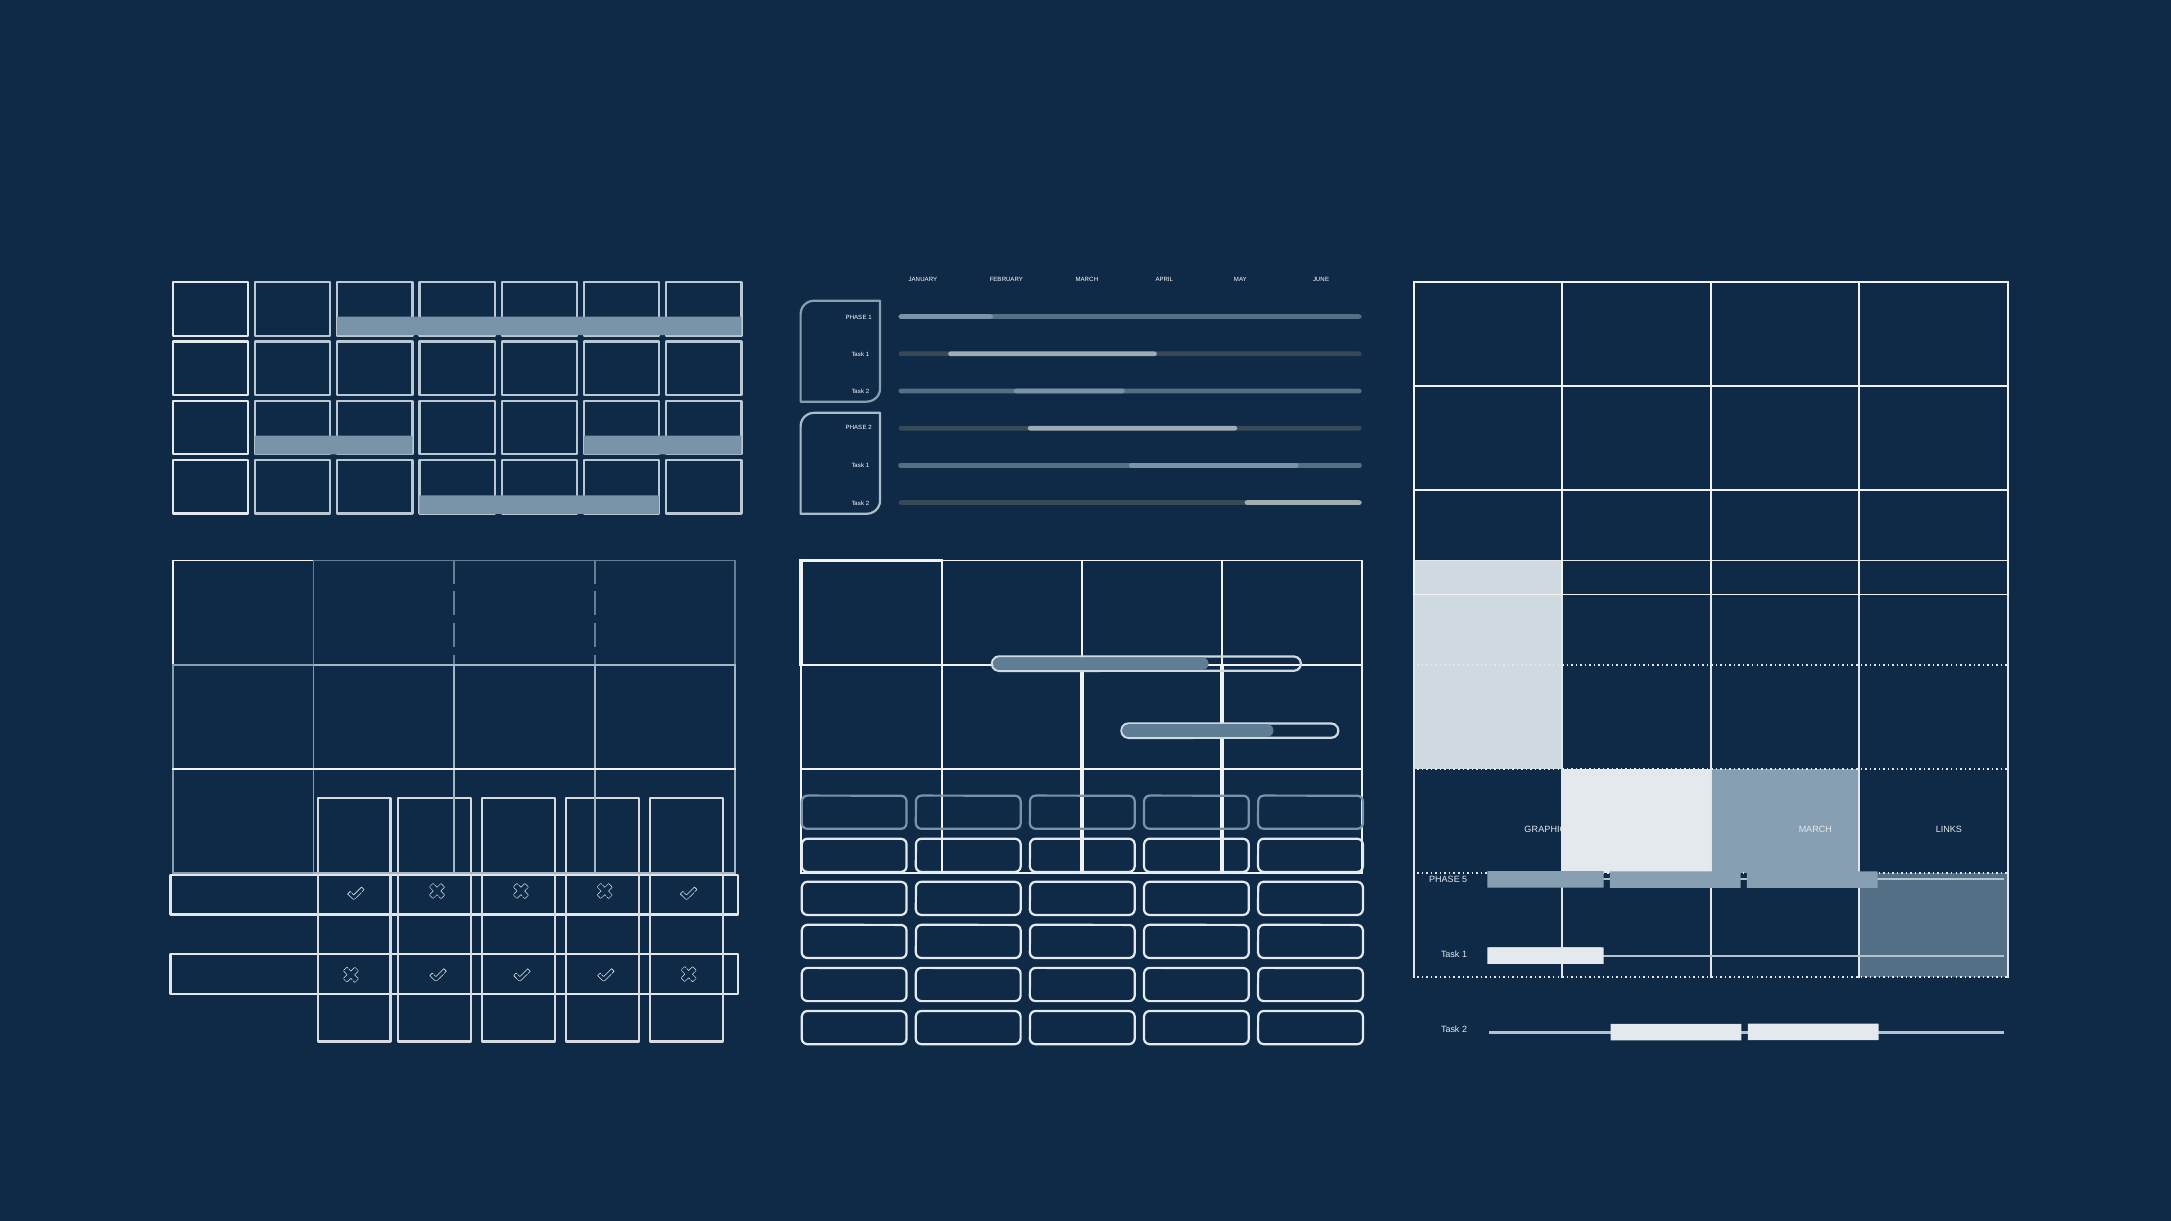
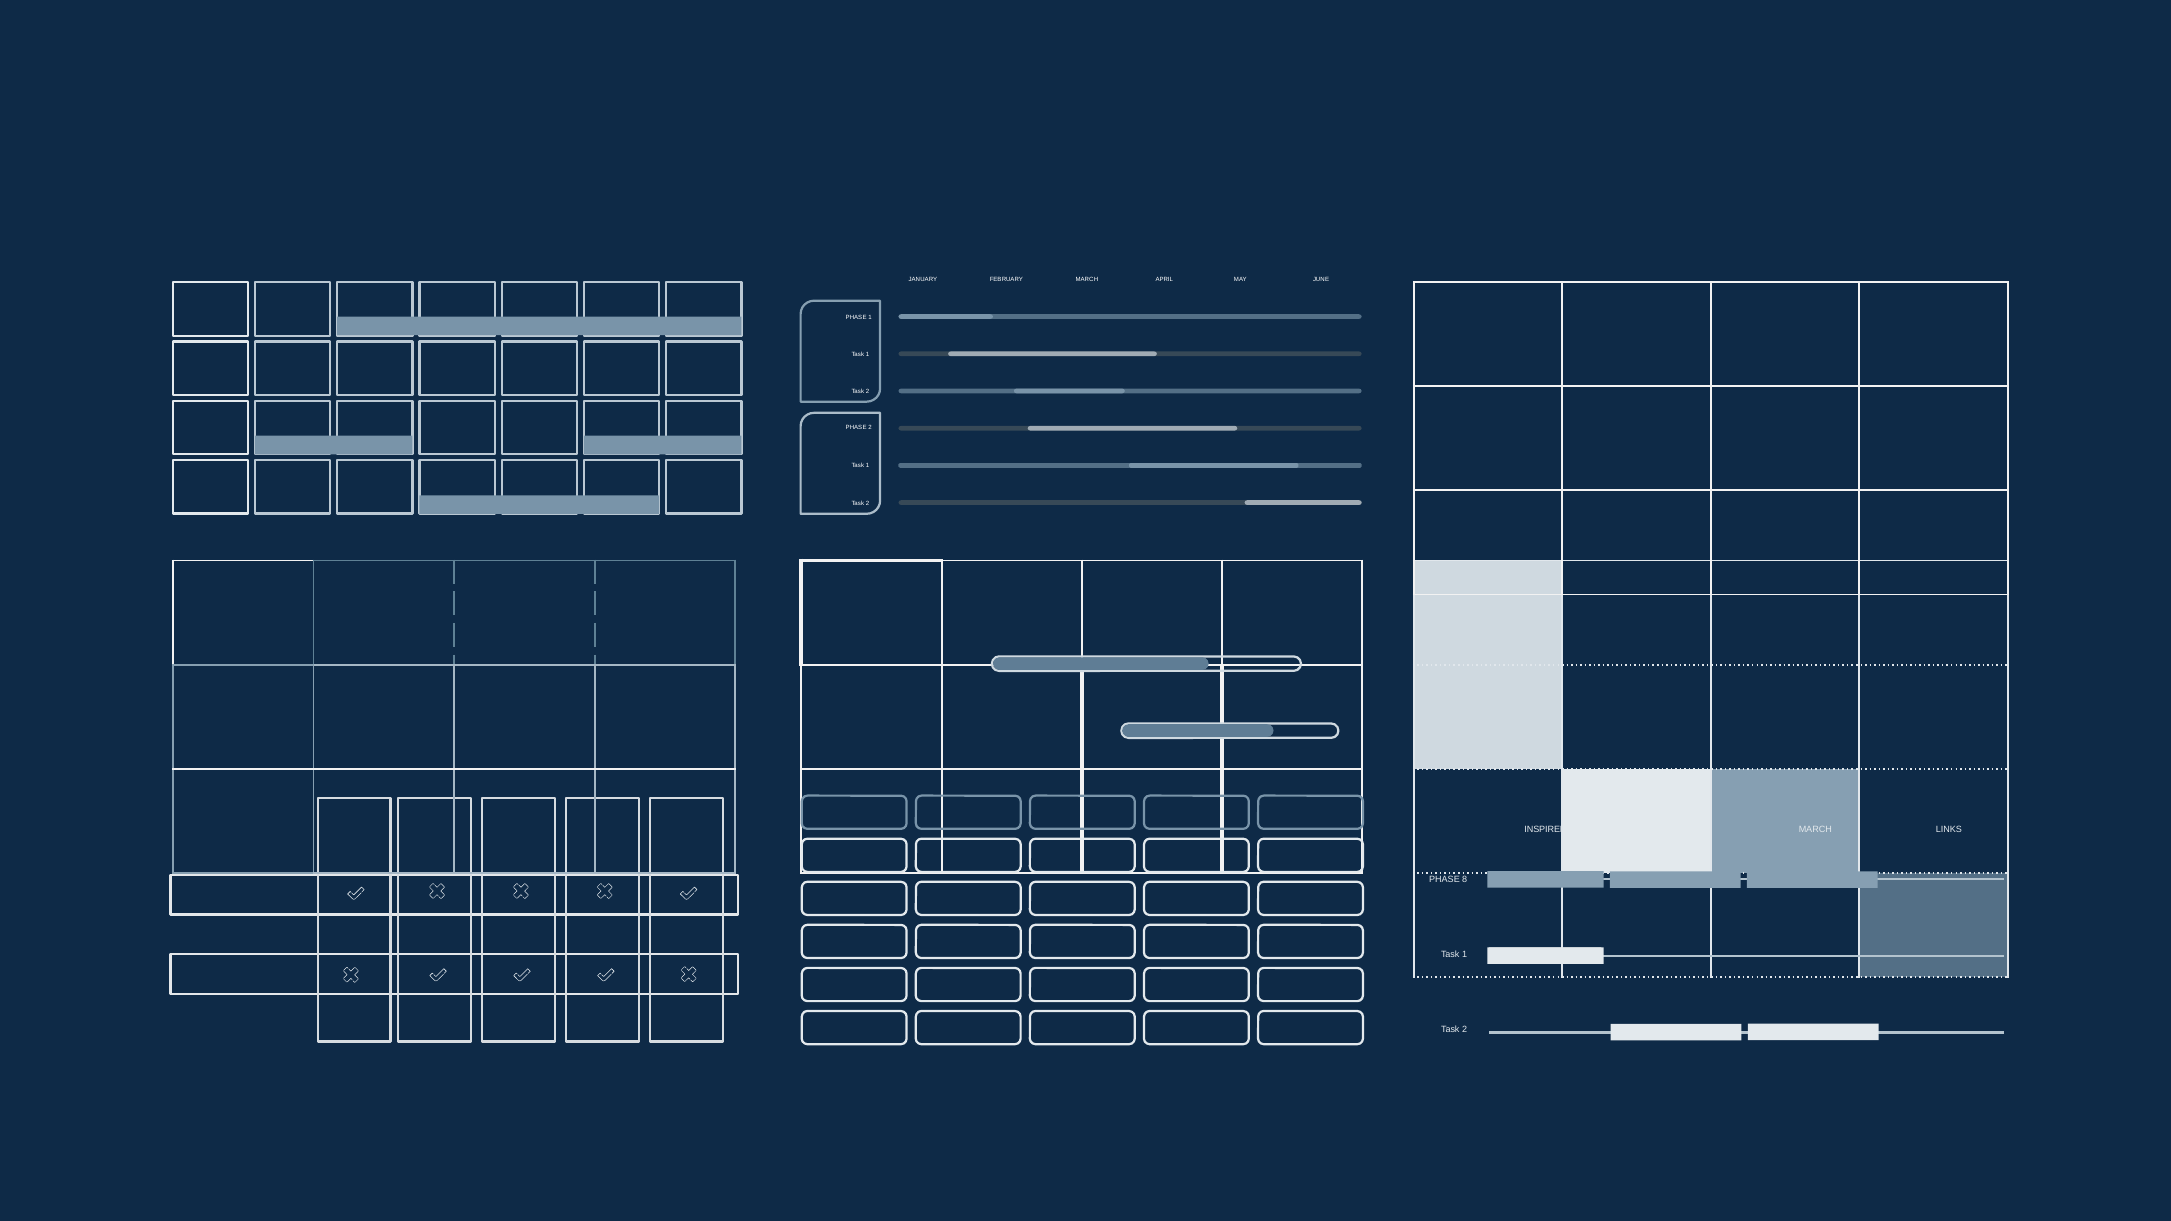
GRAPHIC: GRAPHIC -> INSPIRED (1545, 830)
5: 5 -> 8 (1465, 880)
